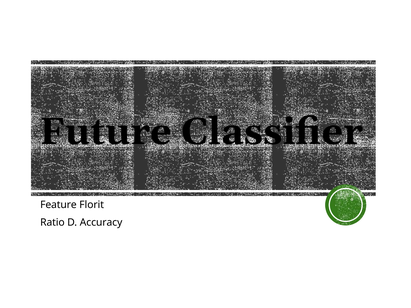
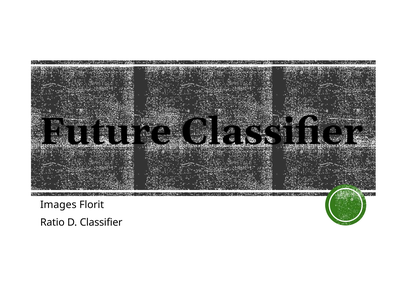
Feature: Feature -> Images (58, 205)
D Accuracy: Accuracy -> Classifier (101, 223)
